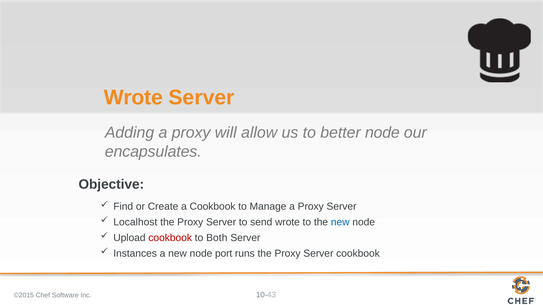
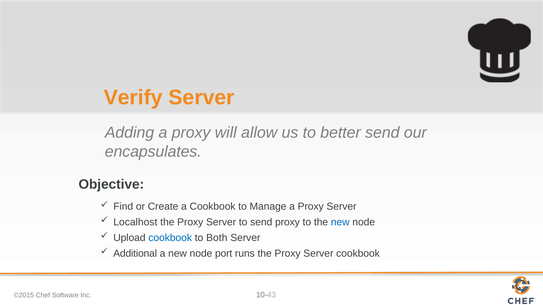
Wrote: Wrote -> Verify (133, 98)
better node: node -> send (382, 133)
send wrote: wrote -> proxy (287, 222)
cookbook colour: red -> blue (170, 238)
Instances: Instances -> Additional (135, 254)
